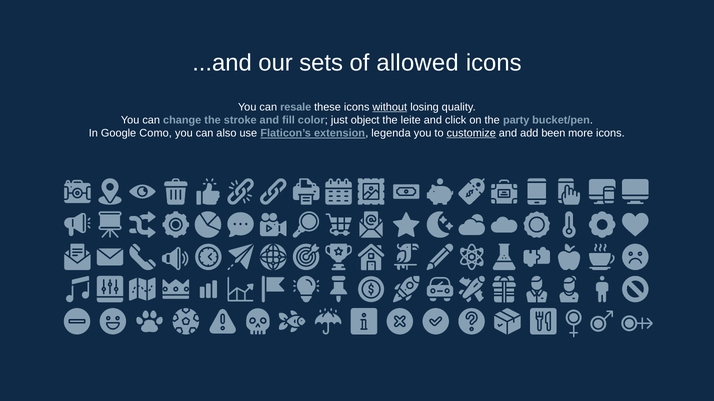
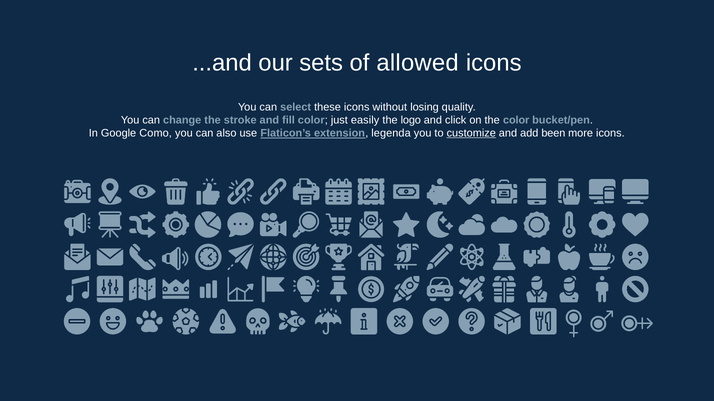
resale: resale -> select (296, 107)
without underline: present -> none (390, 107)
object: object -> easily (365, 120)
leite: leite -> logo (411, 120)
the party: party -> color (516, 120)
